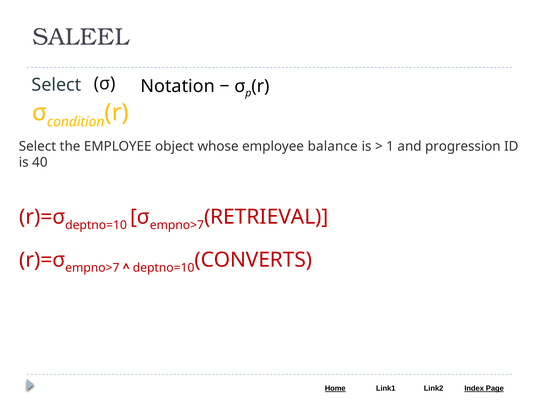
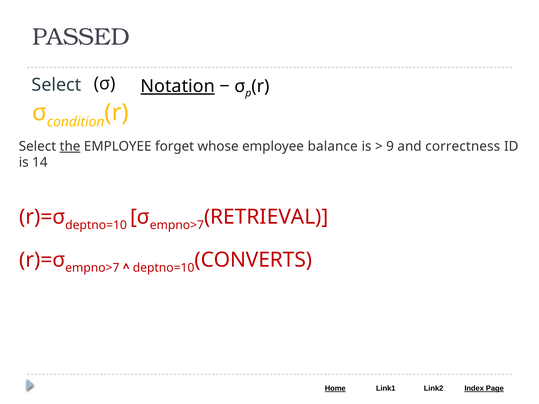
SALEEL: SALEEL -> PASSED (81, 37)
Notation underline: none -> present (178, 86)
the underline: none -> present (70, 146)
object: object -> forget (175, 146)
1: 1 -> 9 (390, 146)
progression: progression -> correctness (463, 146)
40: 40 -> 14 (40, 163)
